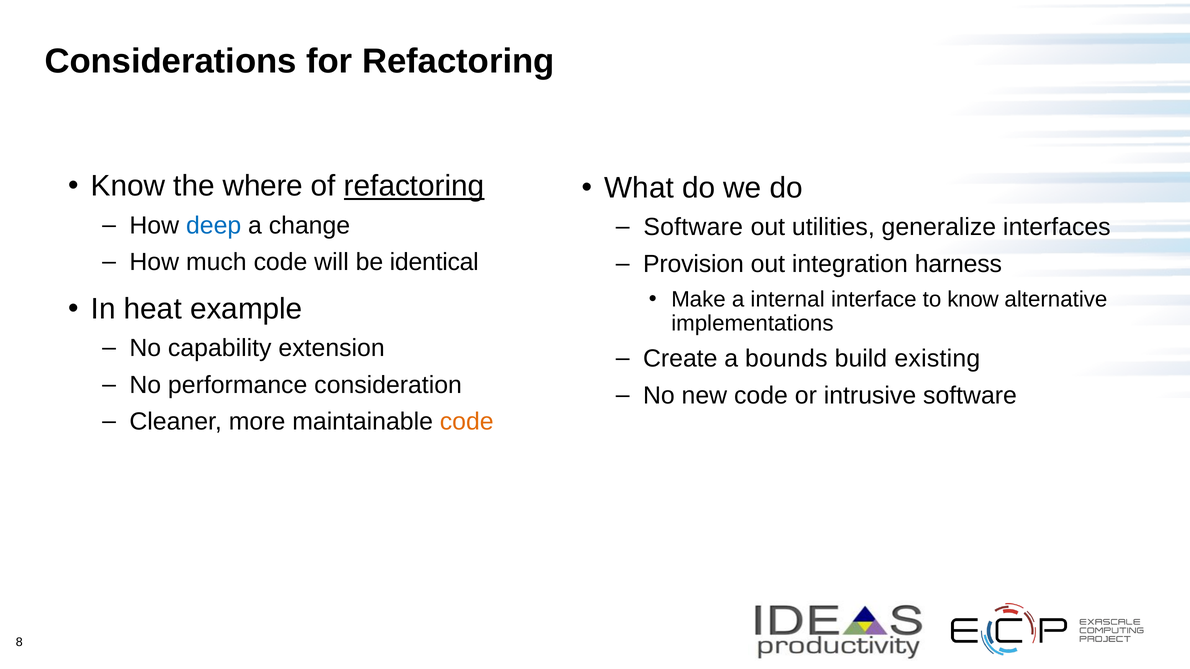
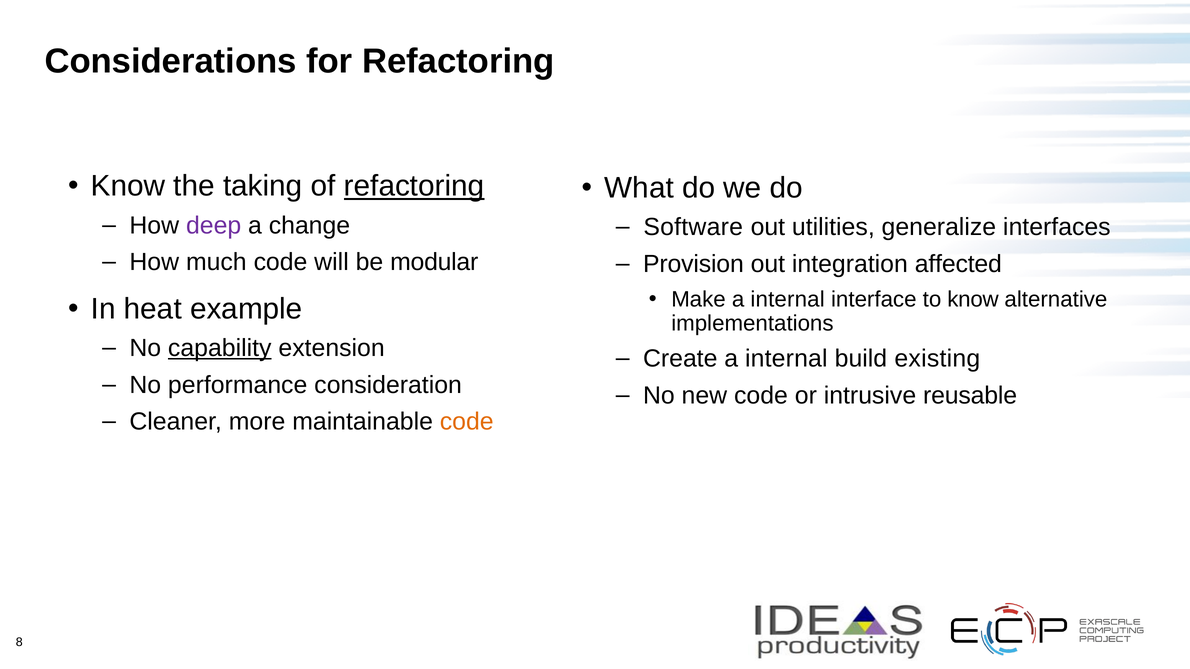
where: where -> taking (263, 186)
deep colour: blue -> purple (214, 226)
identical: identical -> modular (434, 262)
harness: harness -> affected (958, 264)
capability underline: none -> present (220, 349)
Create a bounds: bounds -> internal (786, 359)
intrusive software: software -> reusable (970, 396)
